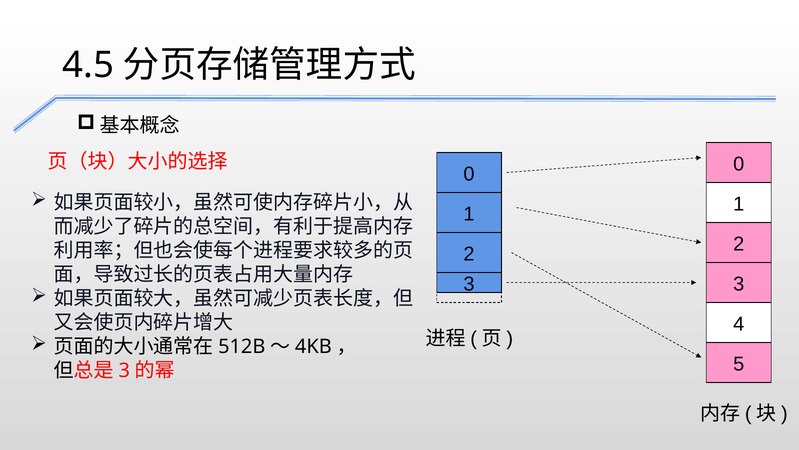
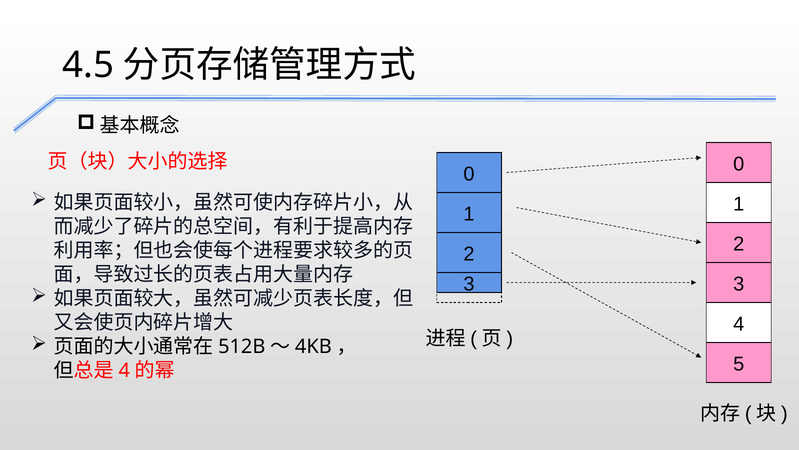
3: 3 -> 4 (124, 370)
